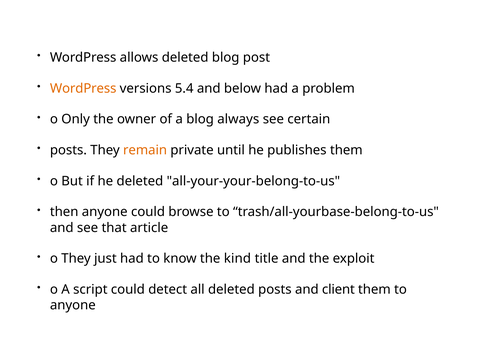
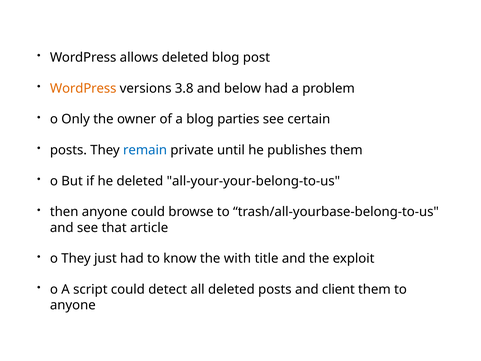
5.4: 5.4 -> 3.8 (184, 88)
always: always -> parties (238, 119)
remain colour: orange -> blue (145, 150)
kind: kind -> with (237, 258)
